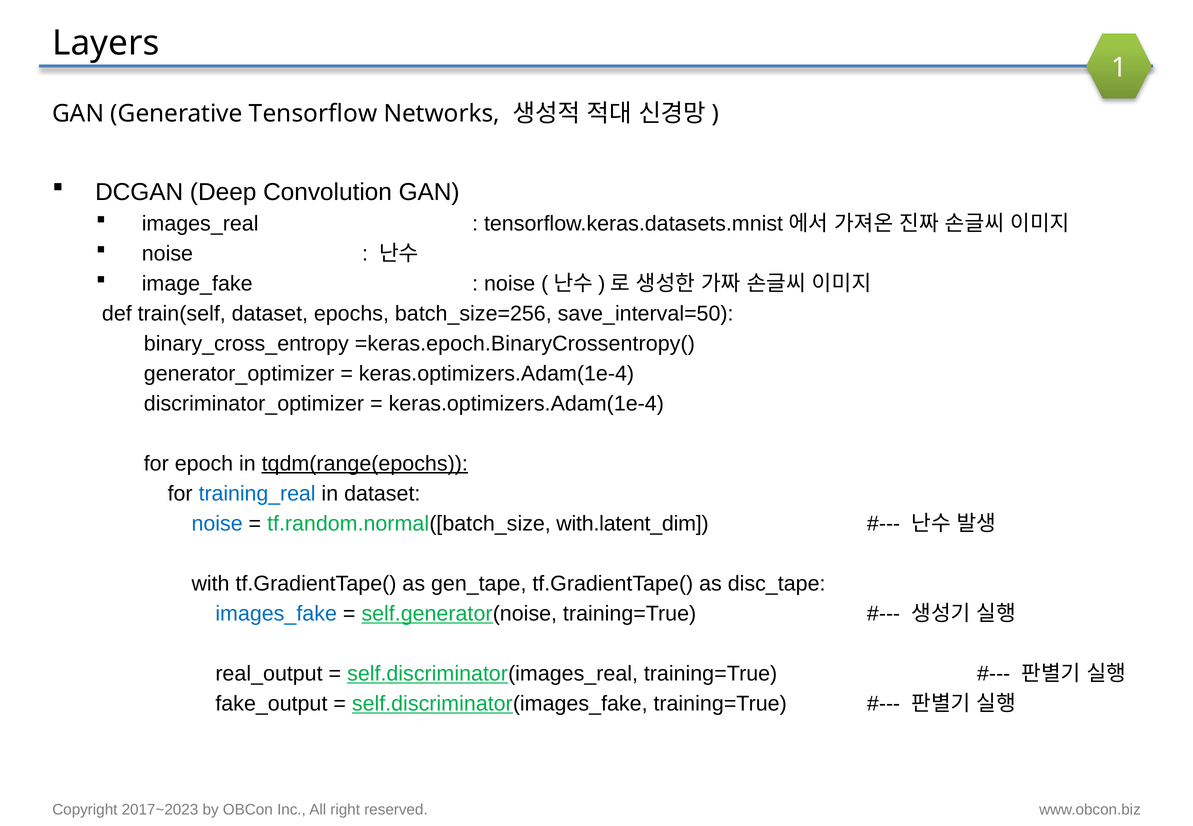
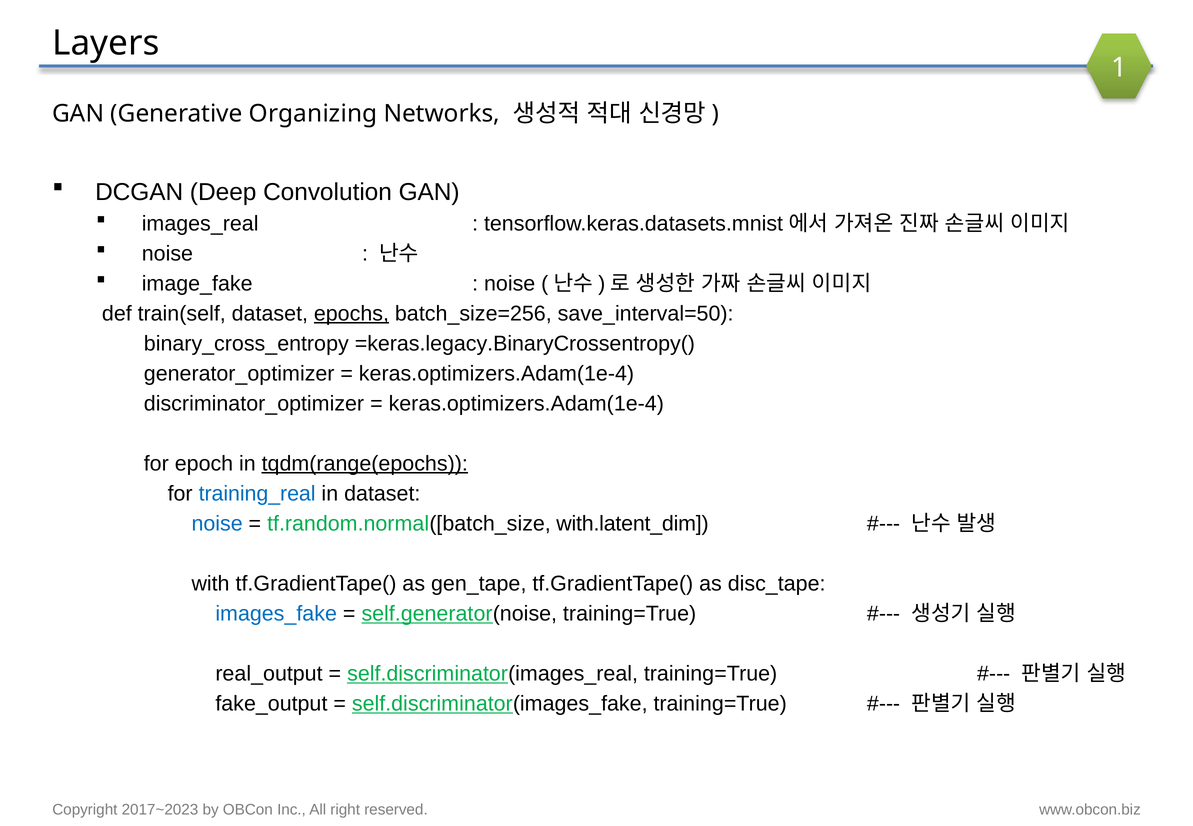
Tensorflow: Tensorflow -> Organizing (313, 114)
epochs underline: none -> present (351, 314)
=keras.epoch.BinaryCrossentropy(: =keras.epoch.BinaryCrossentropy( -> =keras.legacy.BinaryCrossentropy( (525, 344)
